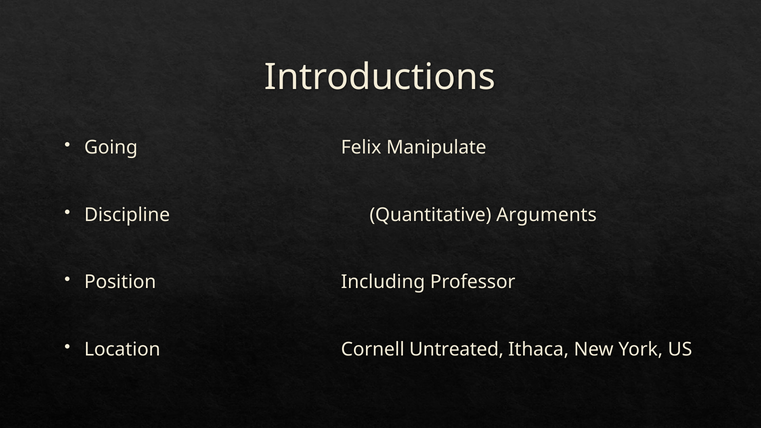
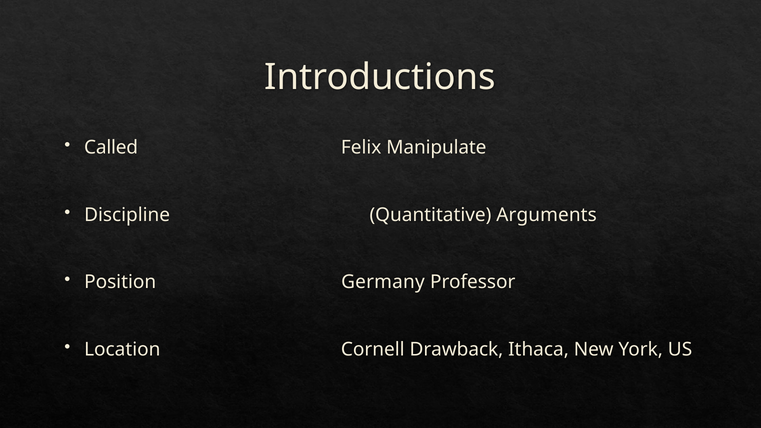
Going: Going -> Called (111, 147)
Including: Including -> Germany (383, 282)
Untreated: Untreated -> Drawback (456, 349)
